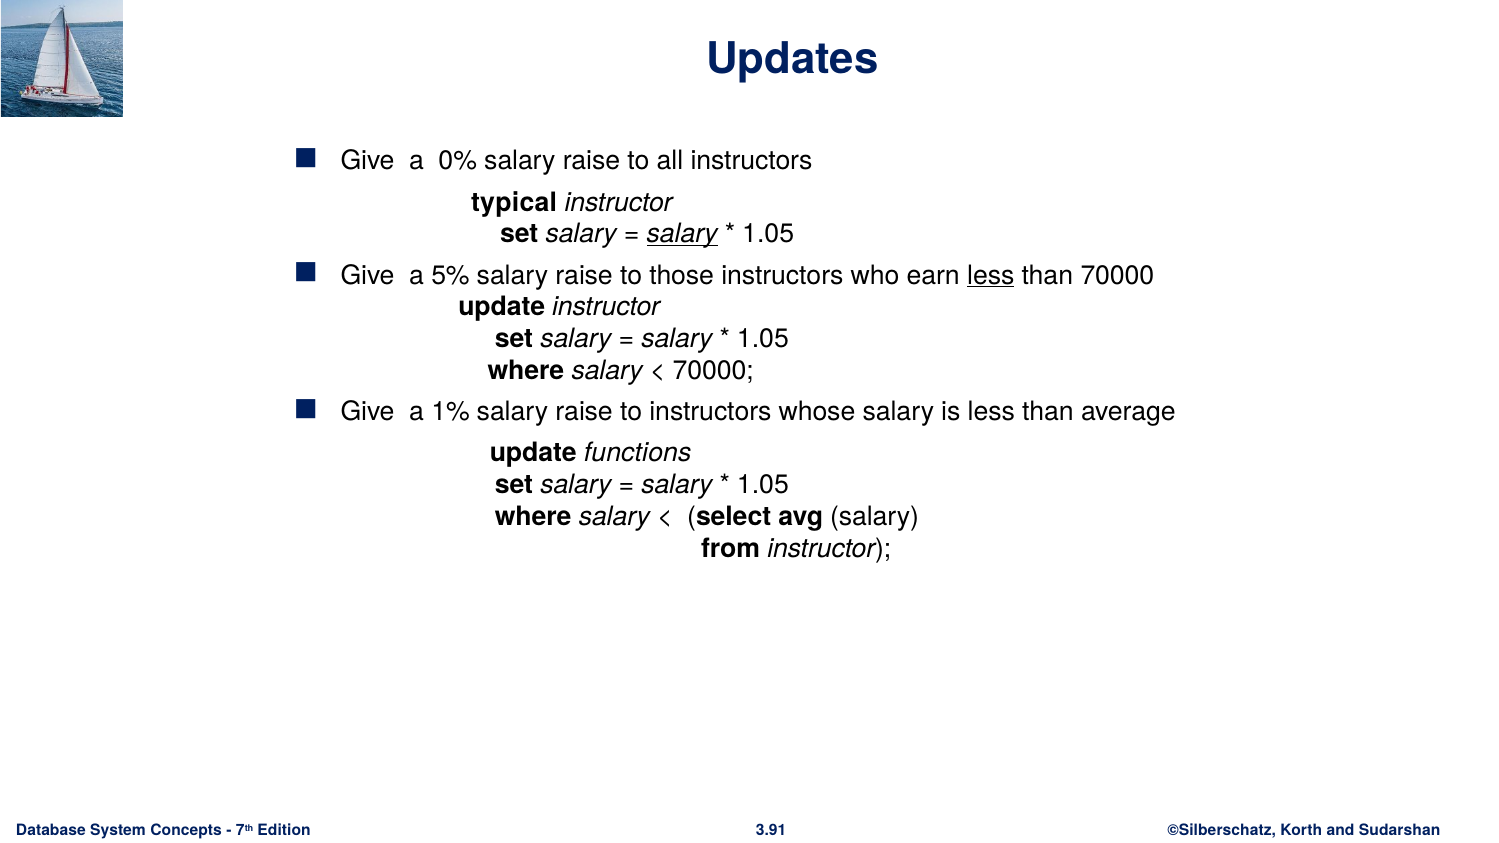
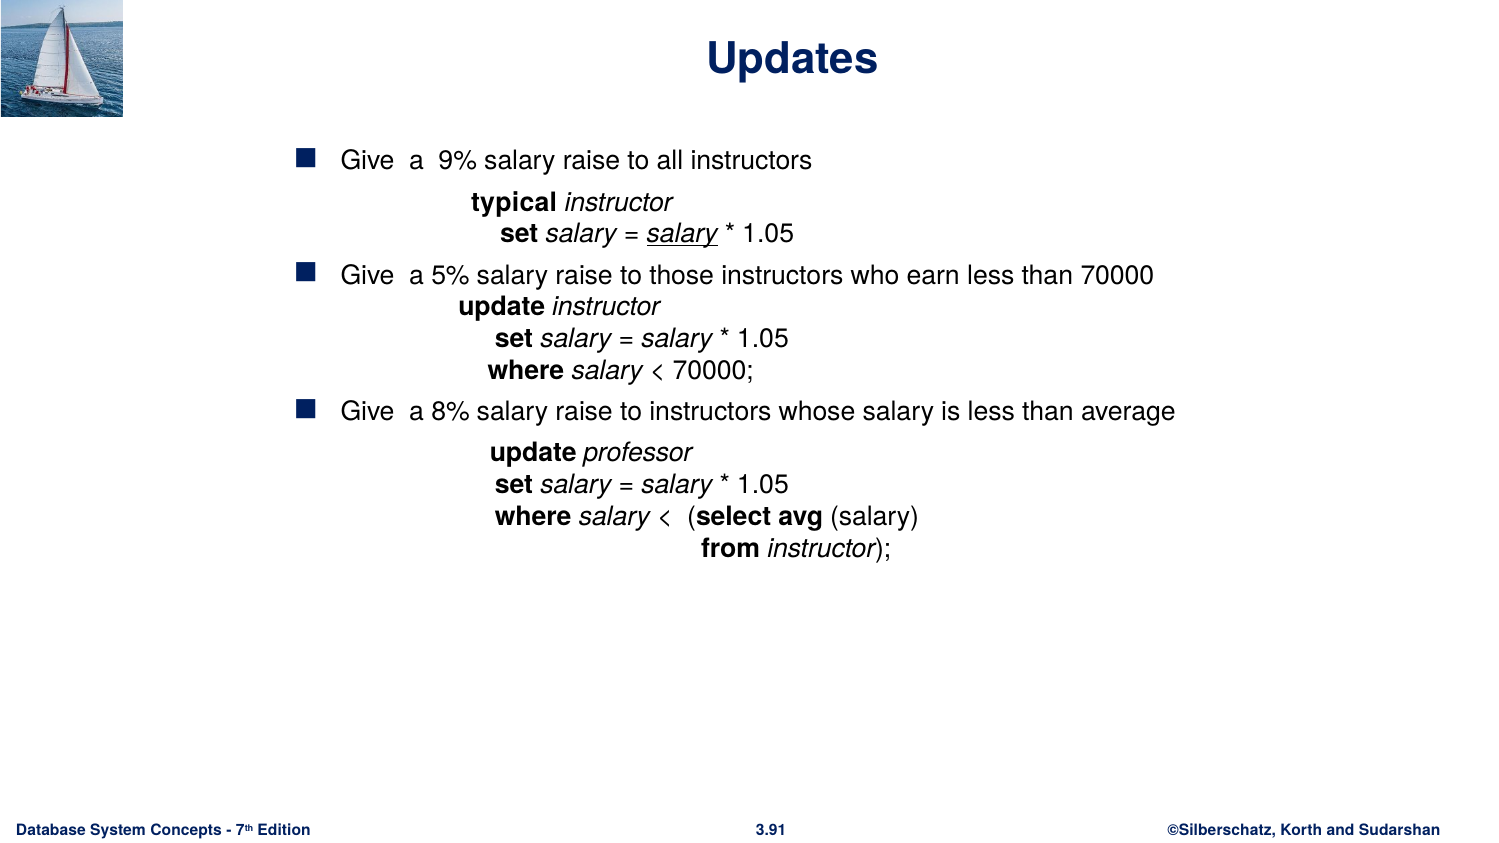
0%: 0% -> 9% (458, 161)
less underline: present -> none (991, 275)
1%: 1% -> 8% (451, 412)
functions: functions -> professor (638, 453)
